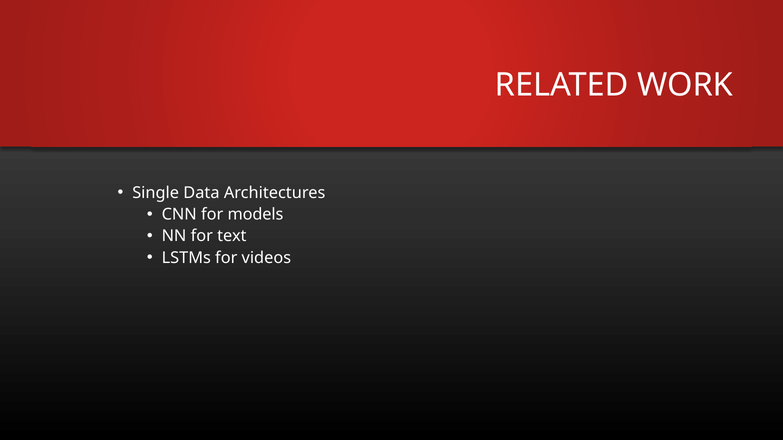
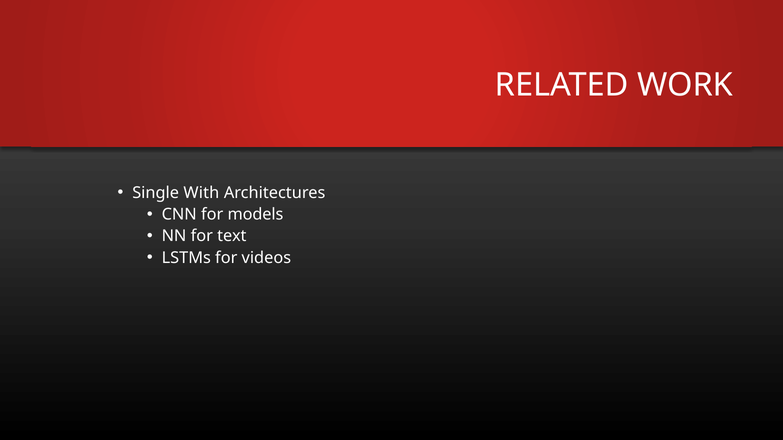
Data: Data -> With (201, 193)
